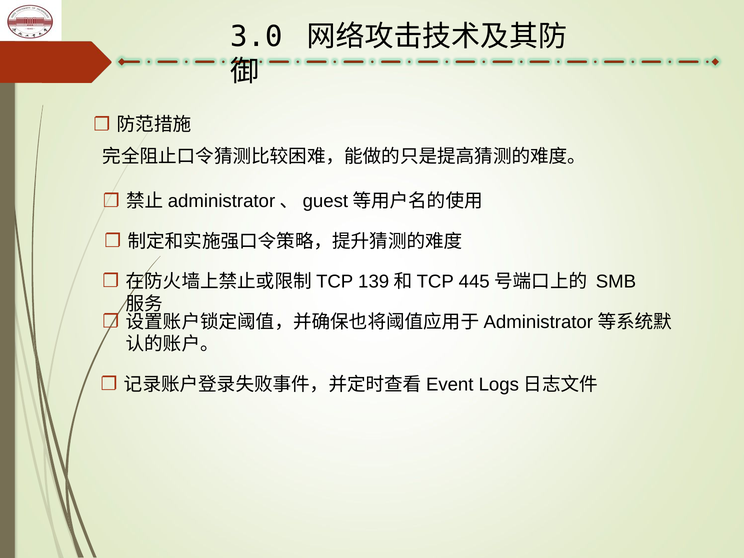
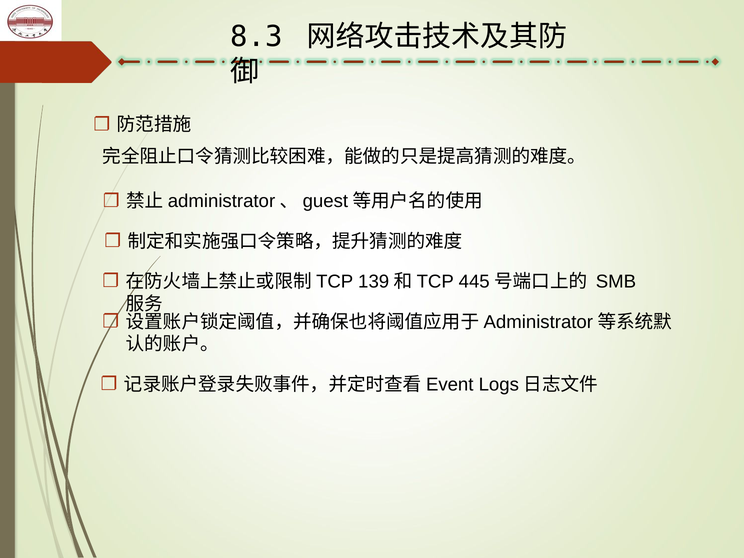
3.0: 3.0 -> 8.3 (256, 37)
